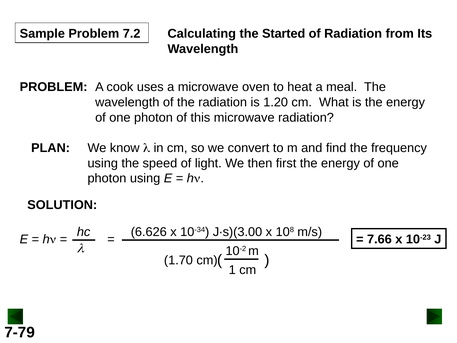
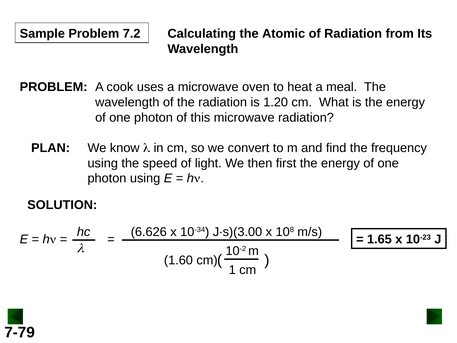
Started: Started -> Atomic (284, 34)
7.66: 7.66 -> 1.65 (379, 239)
1.70: 1.70 -> 1.60 (178, 260)
